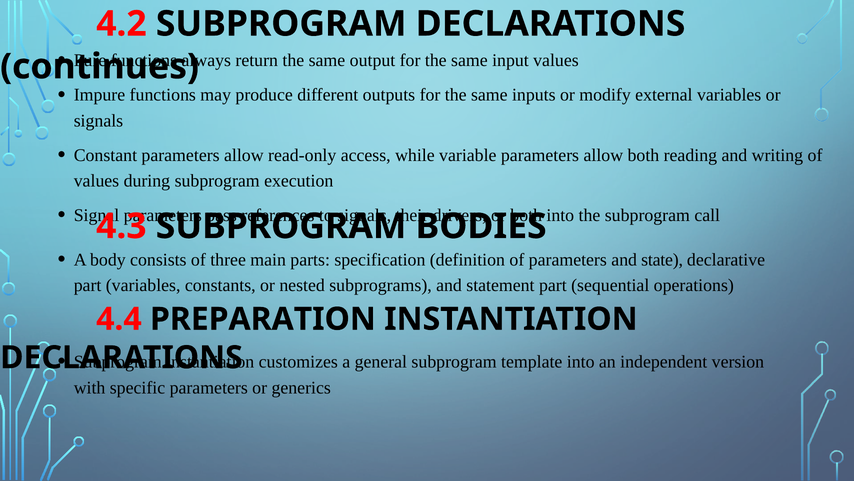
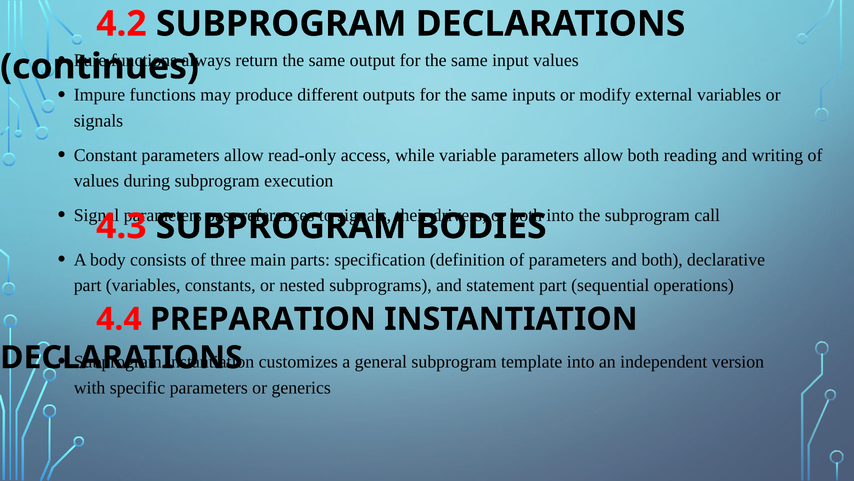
and state: state -> both (662, 260)
